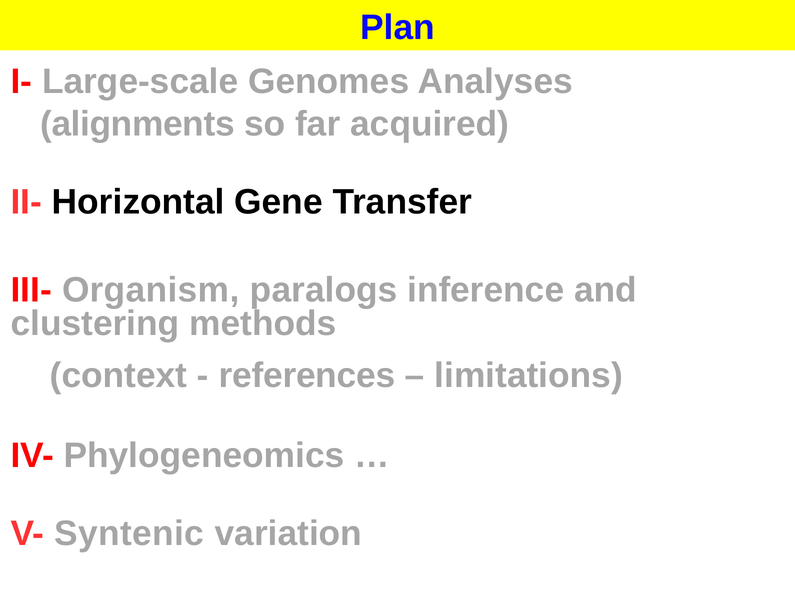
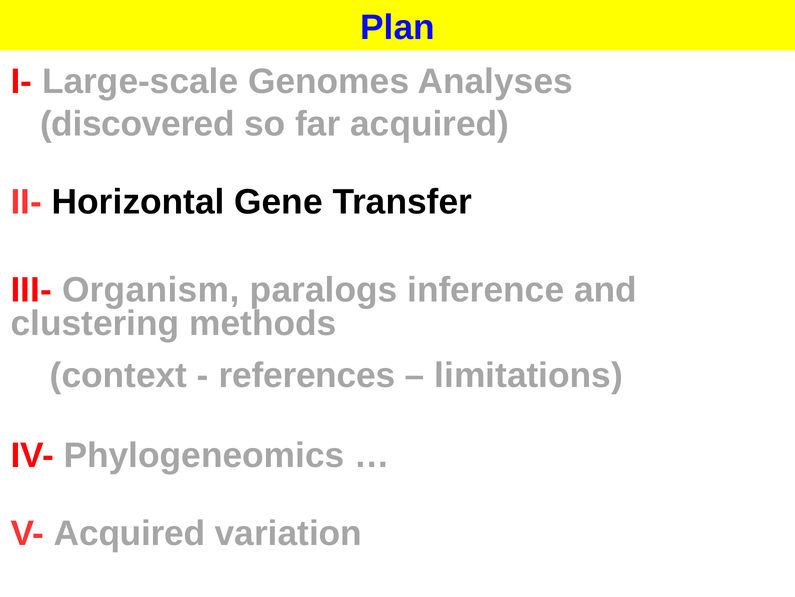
alignments: alignments -> discovered (137, 124)
V- Syntenic: Syntenic -> Acquired (130, 533)
